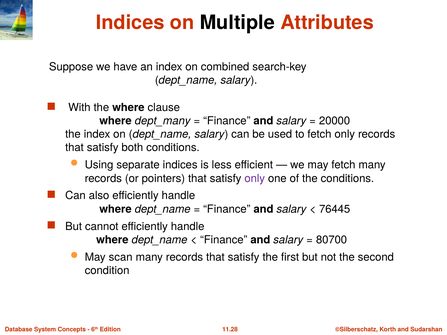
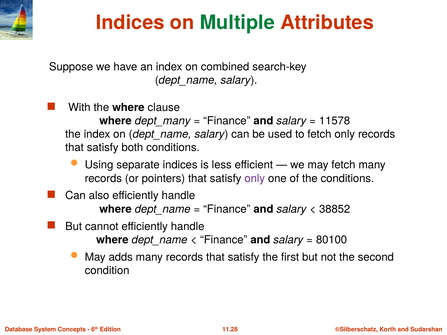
Multiple colour: black -> green (237, 23)
20000: 20000 -> 11578 (335, 121)
76445: 76445 -> 38852 (335, 209)
80700: 80700 -> 80100 (332, 240)
scan: scan -> adds (121, 257)
